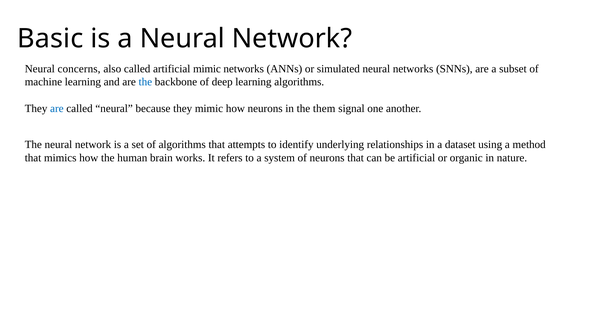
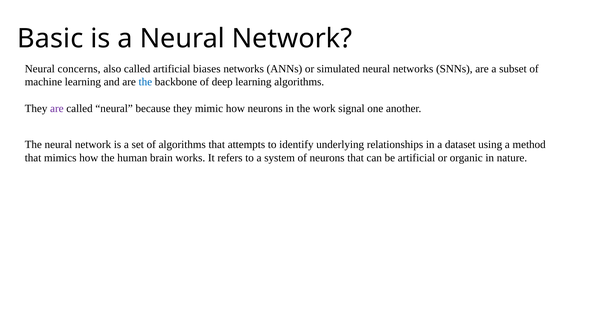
artificial mimic: mimic -> biases (207, 69)
are colour: blue -> purple (57, 109)
them: them -> work (324, 109)
